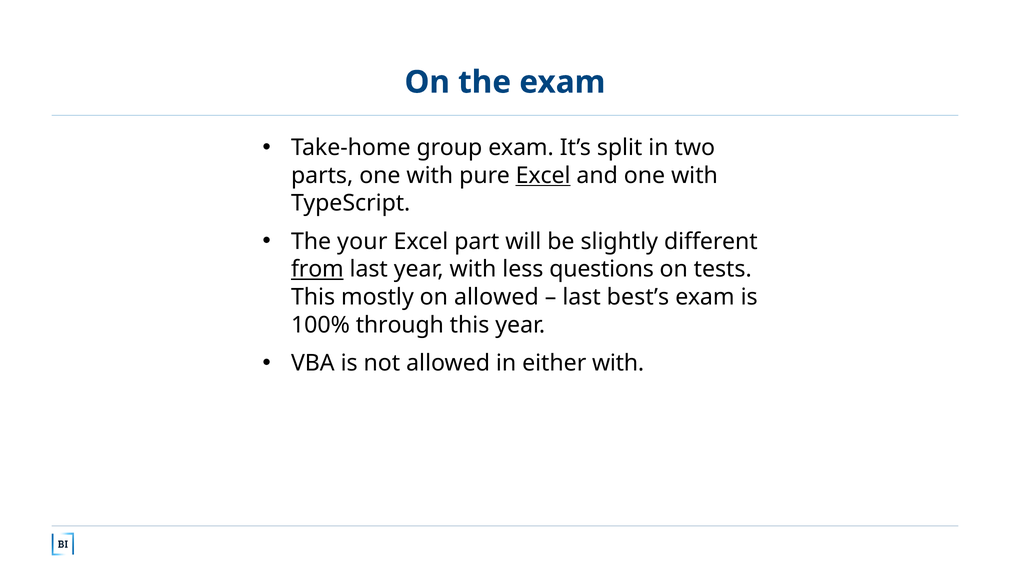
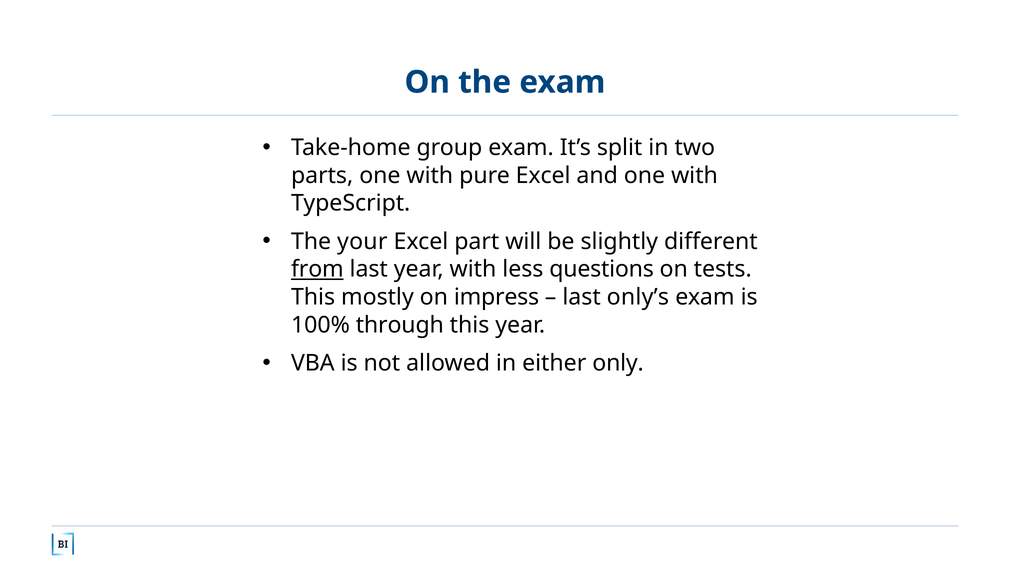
Excel underline: present -> none (543, 176)
on allowed: allowed -> impress (497, 297)
best’s: best’s -> only’s (638, 297)
either with: with -> only (618, 363)
